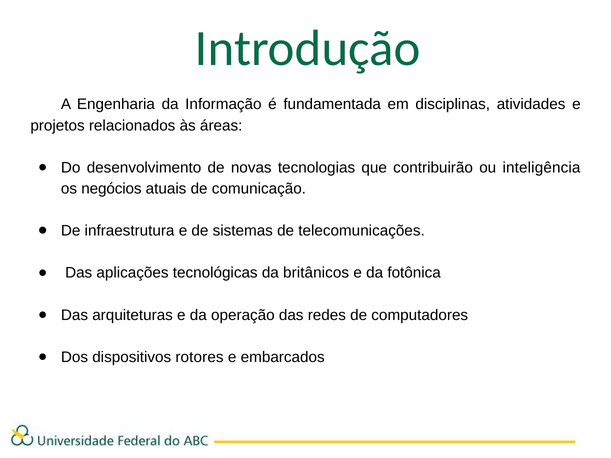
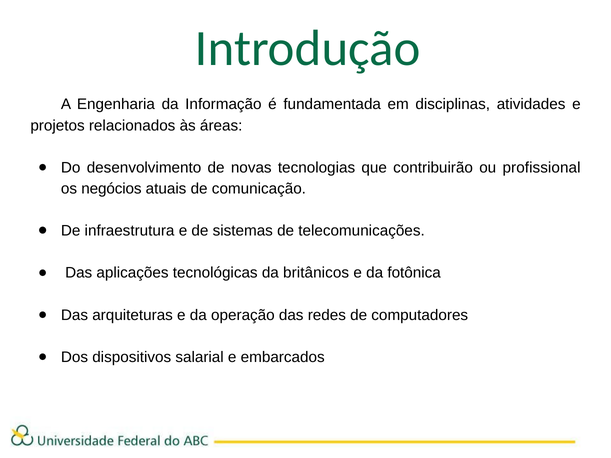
inteligência: inteligência -> profissional (542, 168)
rotores: rotores -> salarial (200, 357)
